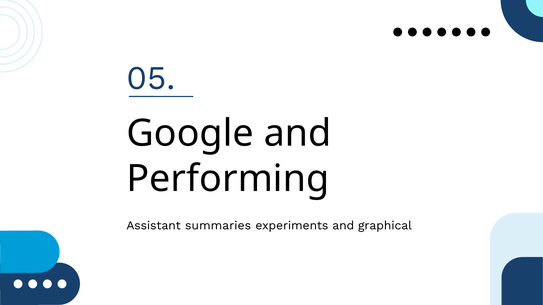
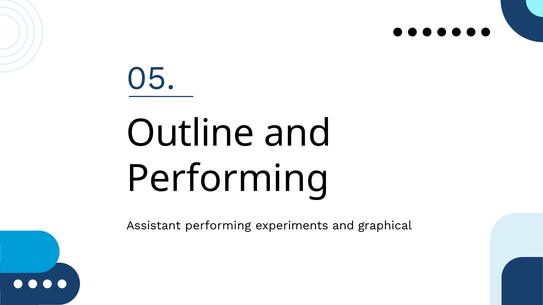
Google: Google -> Outline (190, 134)
Assistant summaries: summaries -> performing (218, 226)
